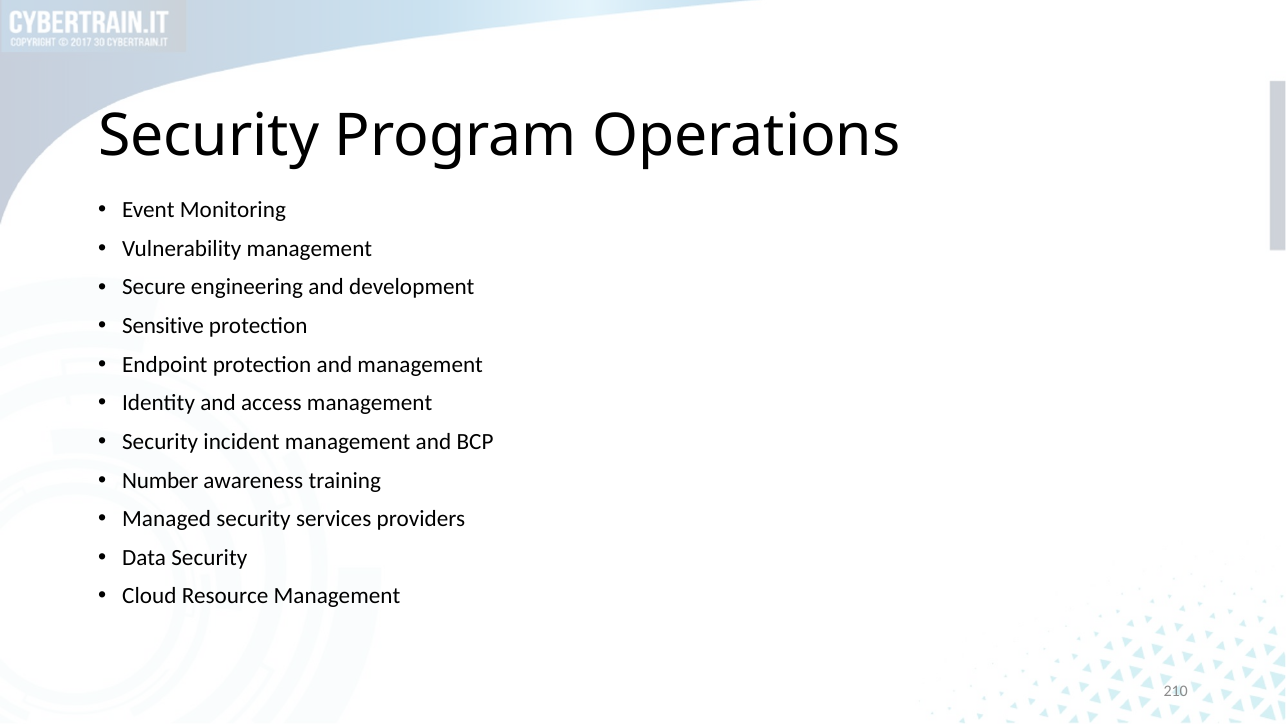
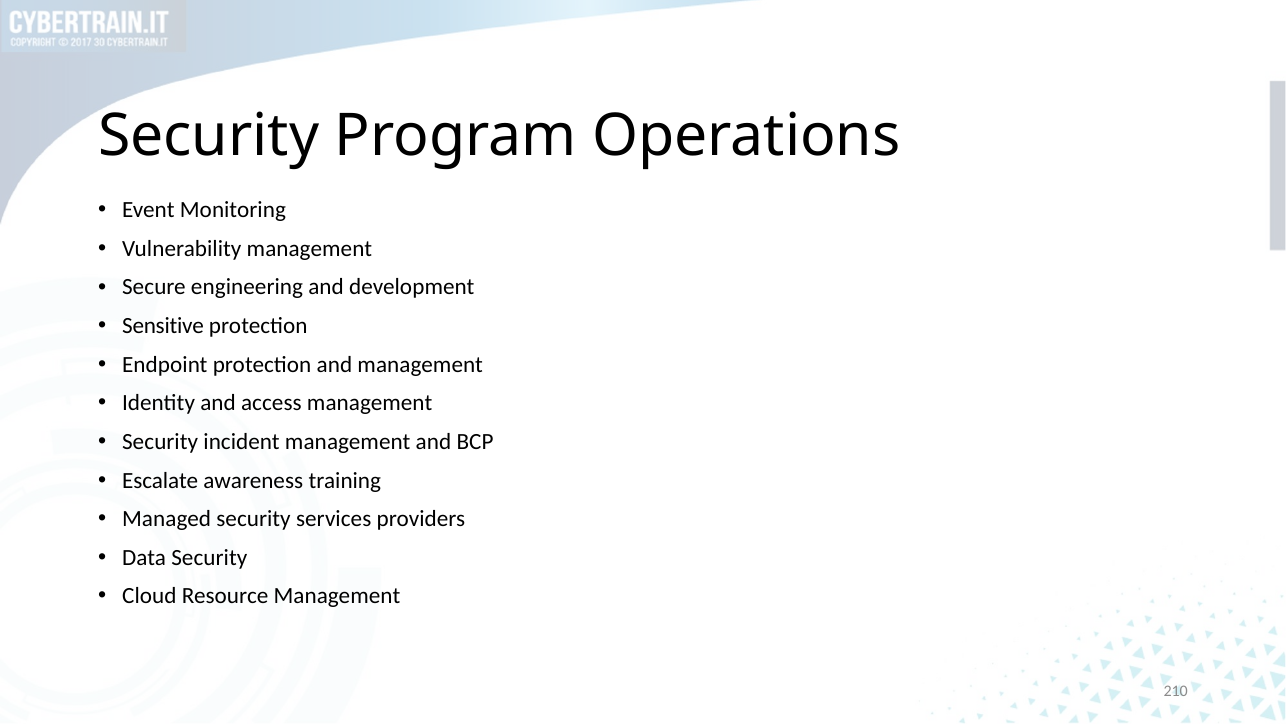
Number: Number -> Escalate (160, 480)
